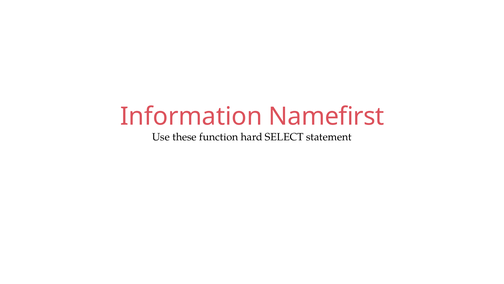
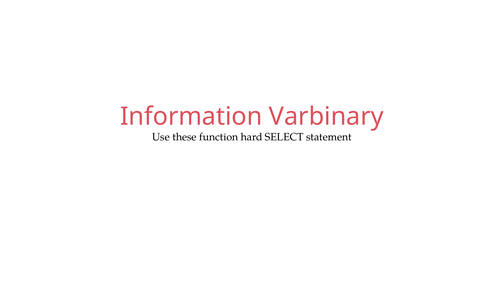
Namefirst: Namefirst -> Varbinary (326, 116)
